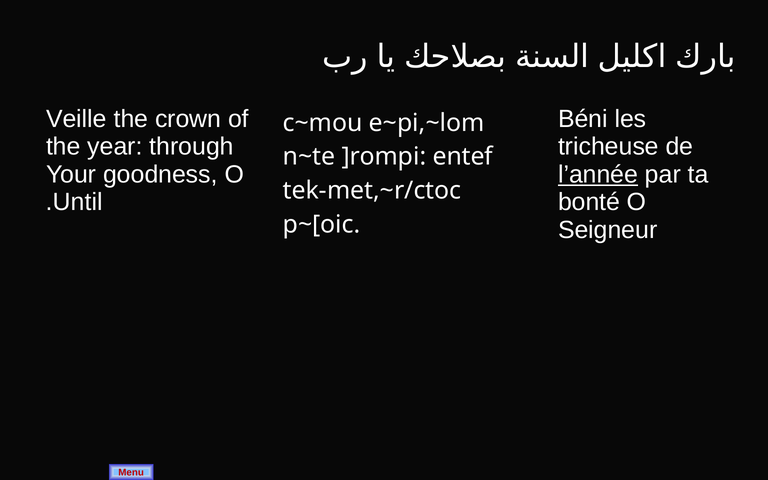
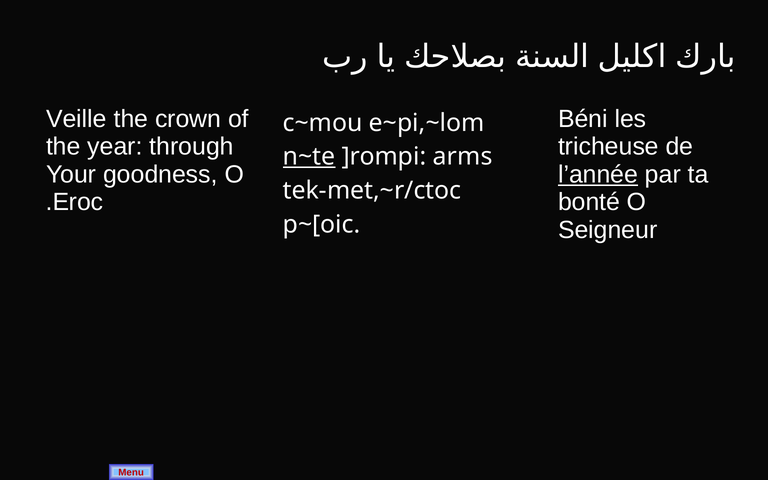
n~te underline: none -> present (309, 157)
entef: entef -> arms (463, 157)
Until: Until -> Eroc (78, 202)
